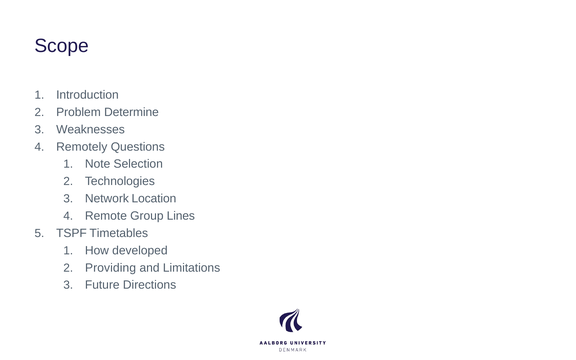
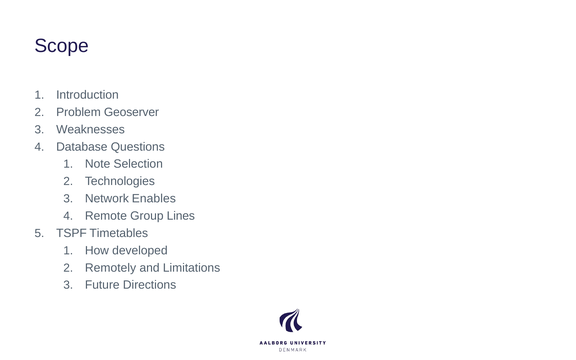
Determine: Determine -> Geoserver (131, 112)
Remotely: Remotely -> Database (82, 147)
Location: Location -> Enables (154, 199)
Providing: Providing -> Remotely (111, 268)
